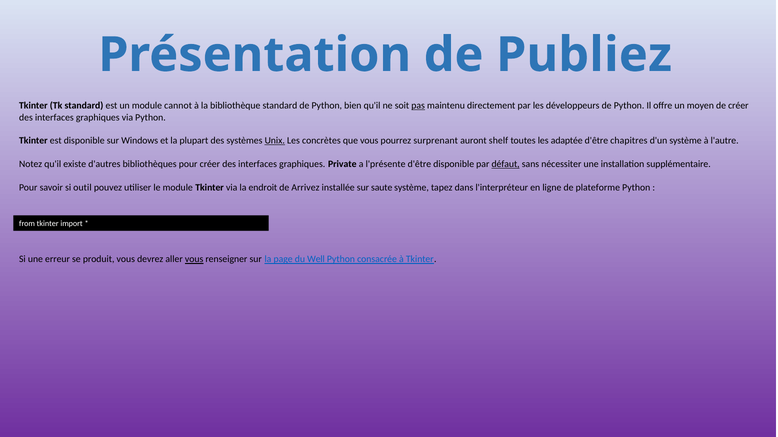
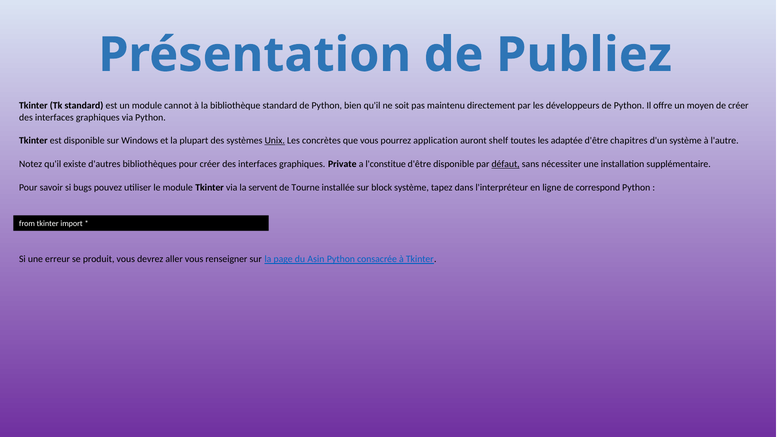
pas underline: present -> none (418, 106)
surprenant: surprenant -> application (436, 141)
l'présente: l'présente -> l'constitue (386, 164)
outil: outil -> bugs (83, 188)
endroit: endroit -> servent (263, 188)
Arrivez: Arrivez -> Tourne (306, 188)
saute: saute -> block (382, 188)
plateforme: plateforme -> correspond (598, 188)
vous underline: present -> none (194, 260)
Well: Well -> Asin (316, 260)
